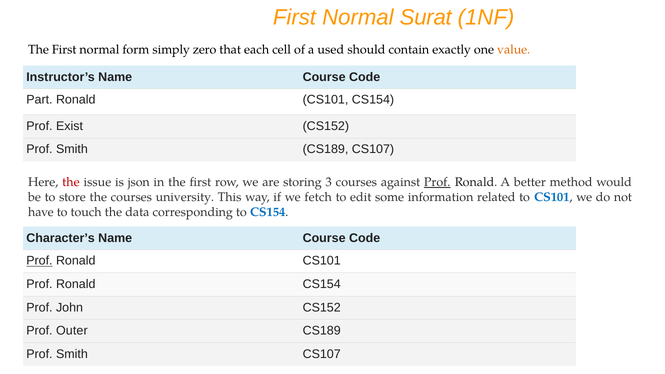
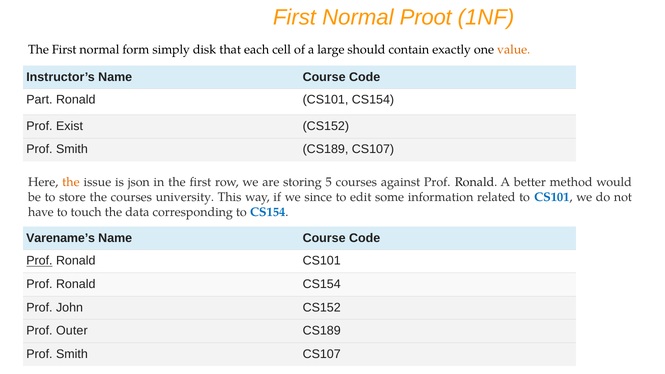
Surat: Surat -> Proot (426, 17)
zero: zero -> disk (205, 50)
used: used -> large (331, 50)
the colour: red -> orange (71, 182)
3: 3 -> 5 (329, 182)
Prof underline: present -> none (437, 182)
fetch: fetch -> since (318, 197)
Character’s: Character’s -> Varename’s (61, 238)
